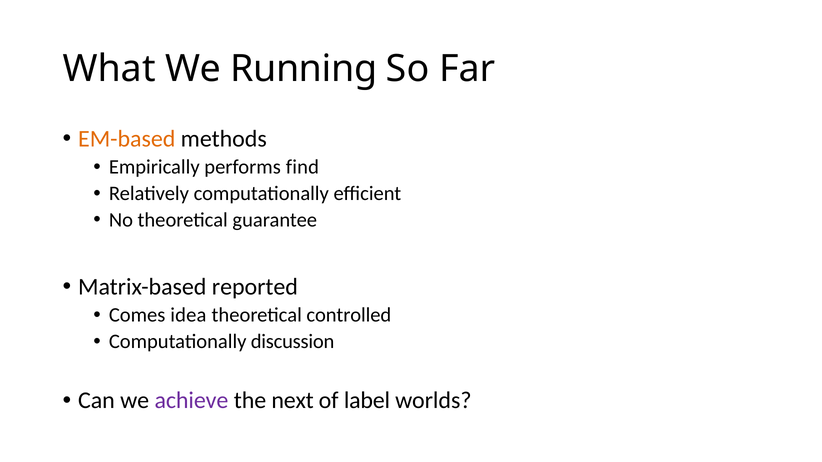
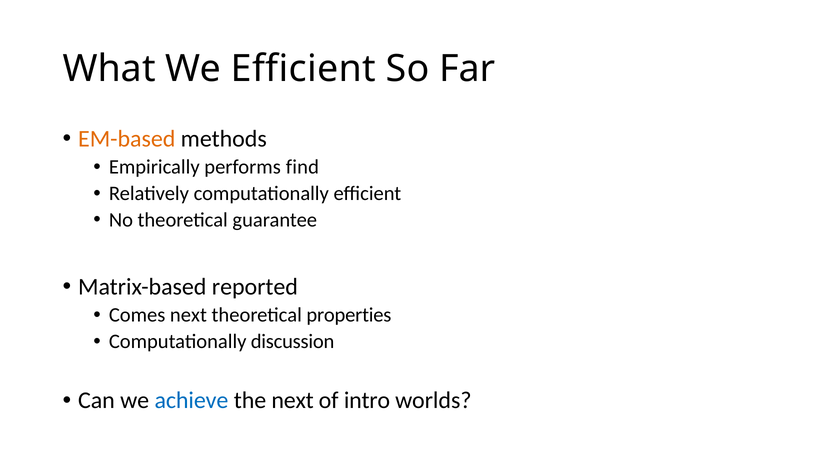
We Running: Running -> Efficient (303, 69)
Comes idea: idea -> next (188, 315)
controlled: controlled -> properties (349, 315)
achieve colour: purple -> blue (191, 401)
label: label -> intro (367, 401)
